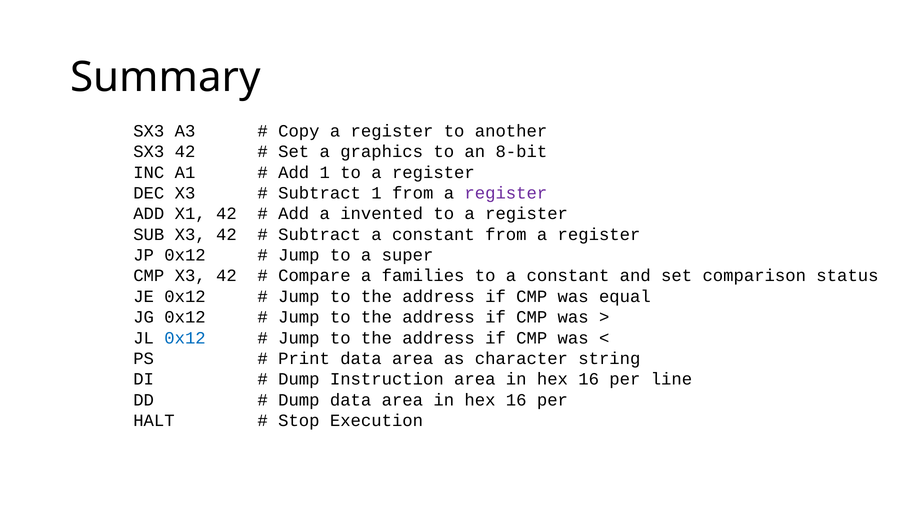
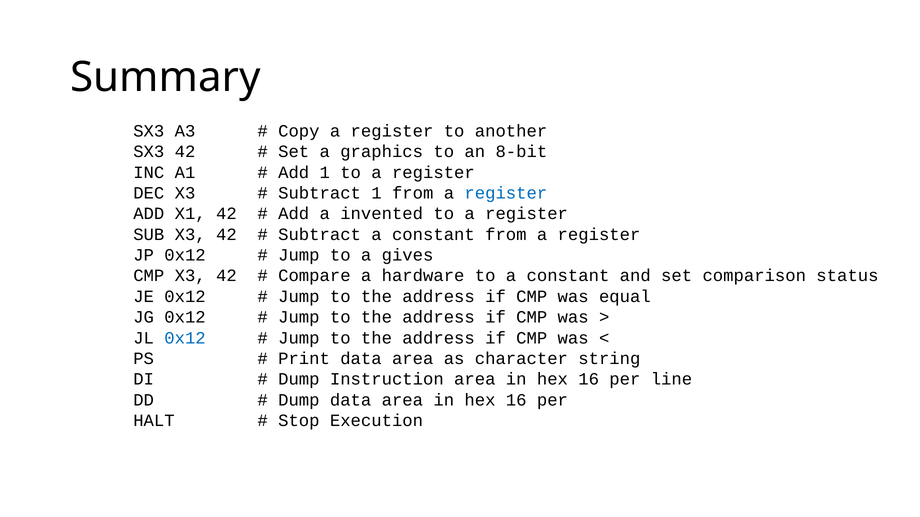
register colour: purple -> blue (506, 193)
super: super -> gives (408, 255)
families: families -> hardware (423, 276)
